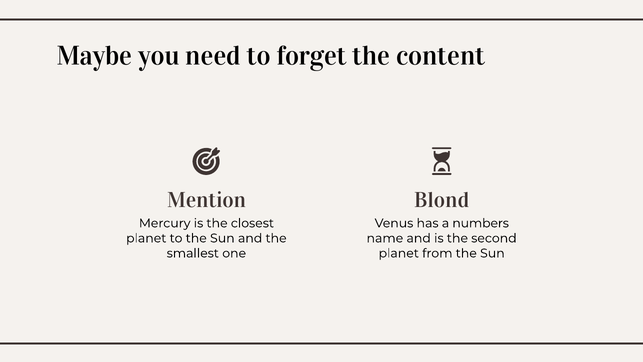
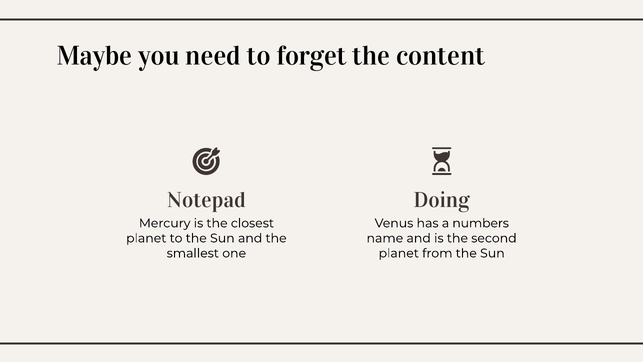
Mention: Mention -> Notepad (206, 200)
Blond: Blond -> Doing (442, 200)
